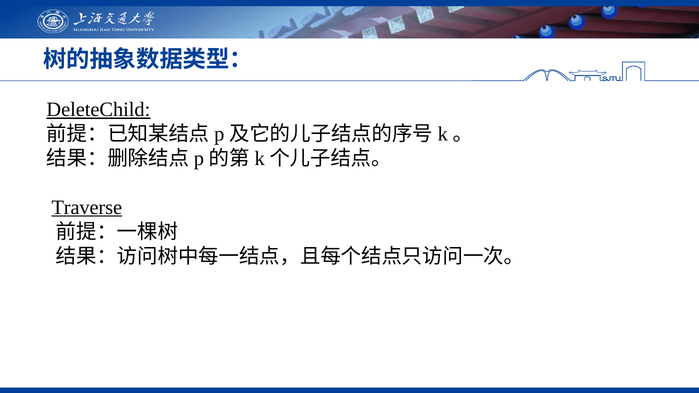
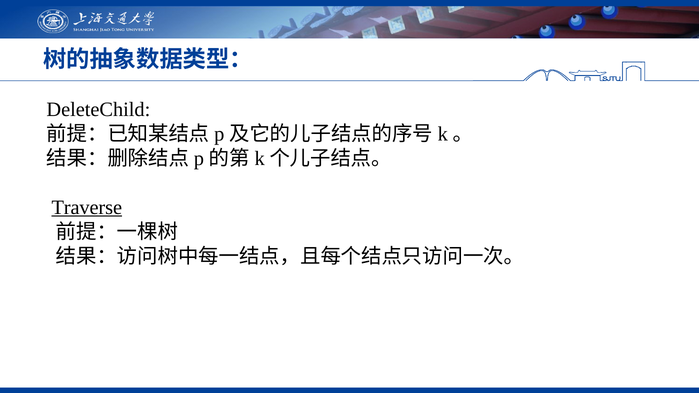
DeleteChild underline: present -> none (98, 110)
